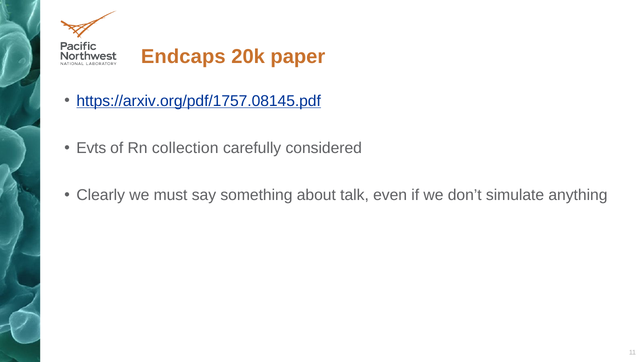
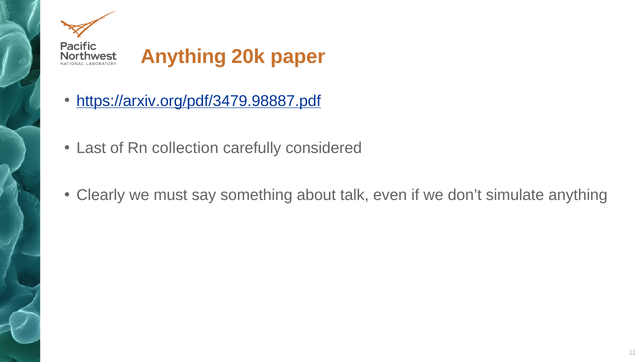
Endcaps: Endcaps -> Anything (183, 57)
https://arxiv.org/pdf/1757.08145.pdf: https://arxiv.org/pdf/1757.08145.pdf -> https://arxiv.org/pdf/3479.98887.pdf (199, 101)
Evts: Evts -> Last (91, 148)
